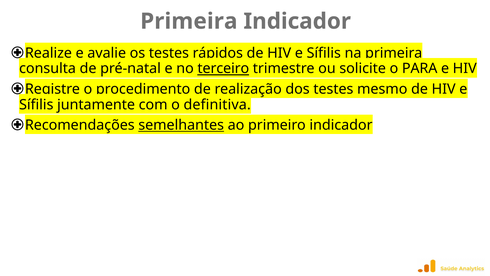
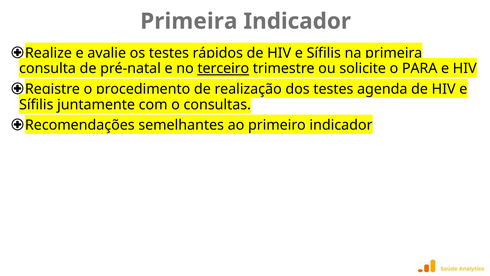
mesmo: mesmo -> agenda (382, 89)
definitiva: definitiva -> consultas (217, 104)
semelhantes underline: present -> none (181, 125)
